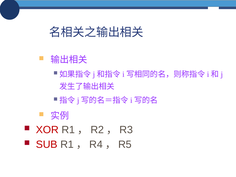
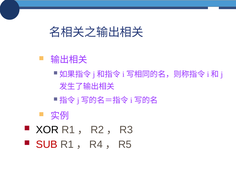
XOR colour: red -> black (47, 130)
